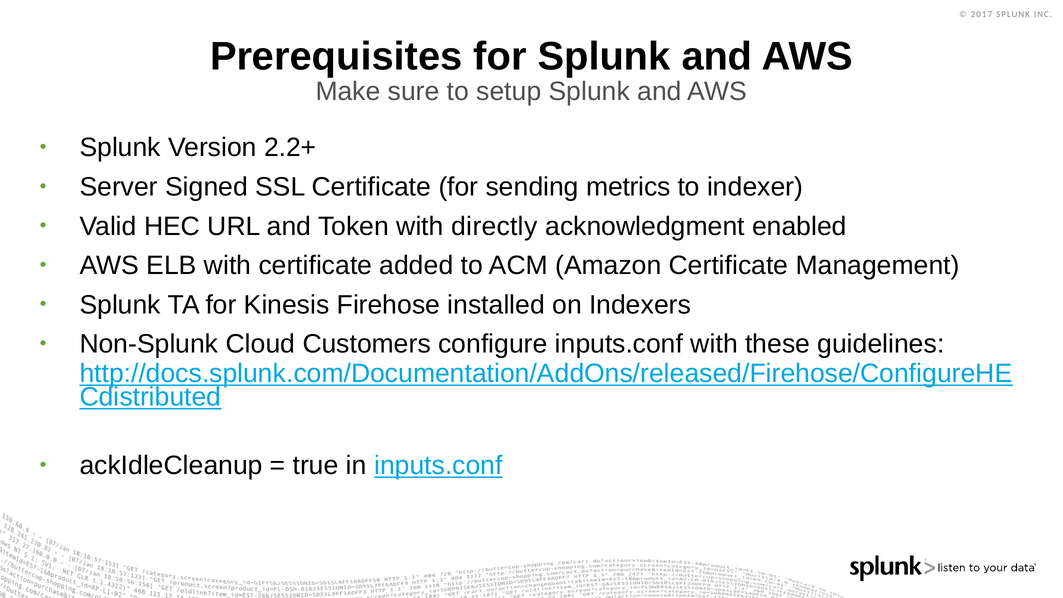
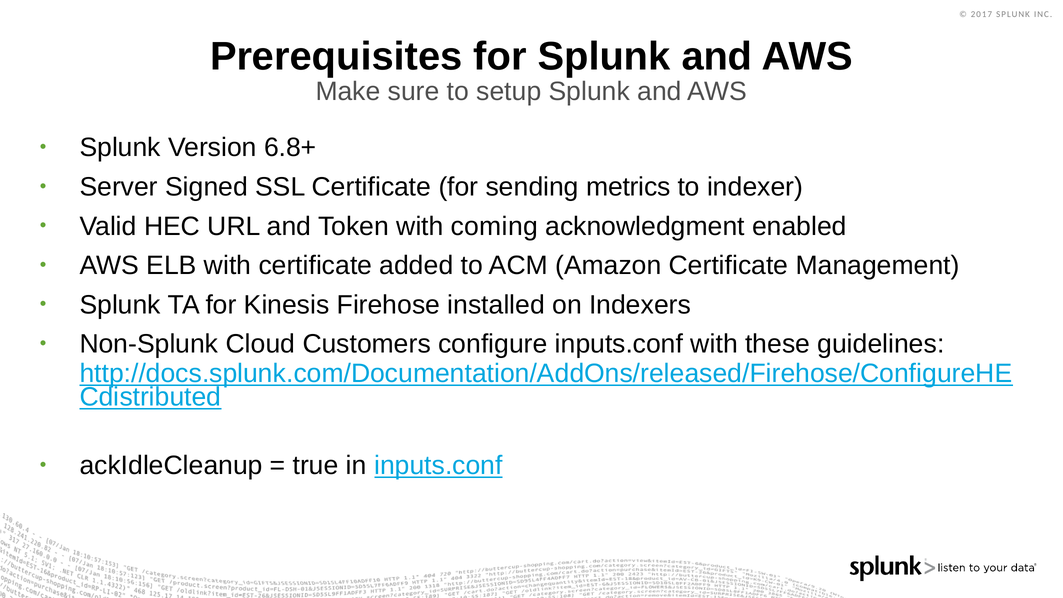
2.2+: 2.2+ -> 6.8+ (290, 148)
directly: directly -> coming (494, 226)
